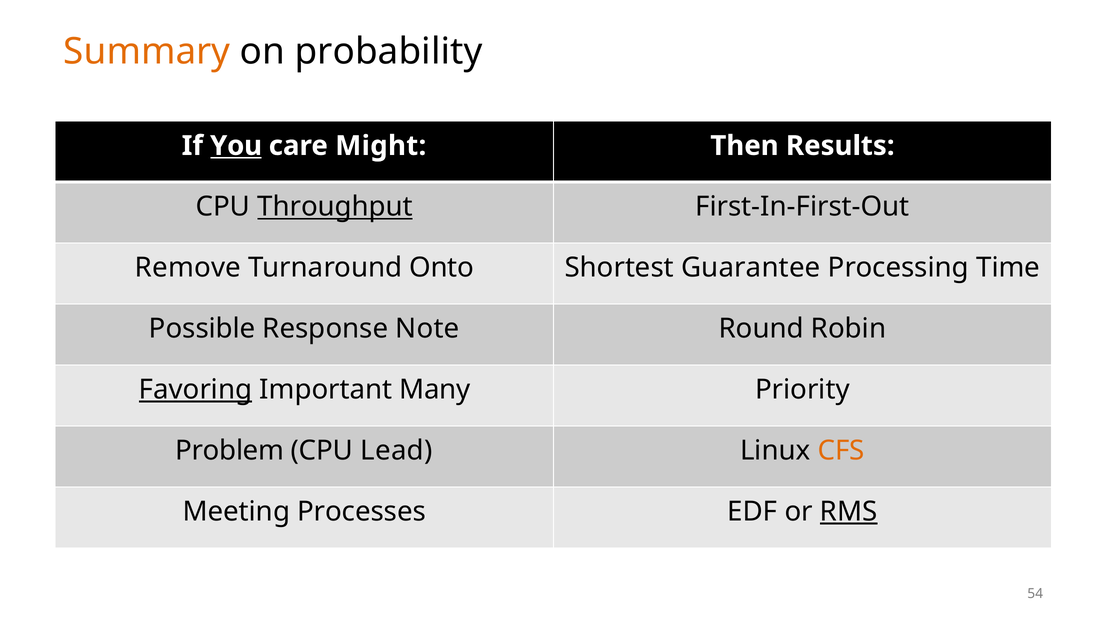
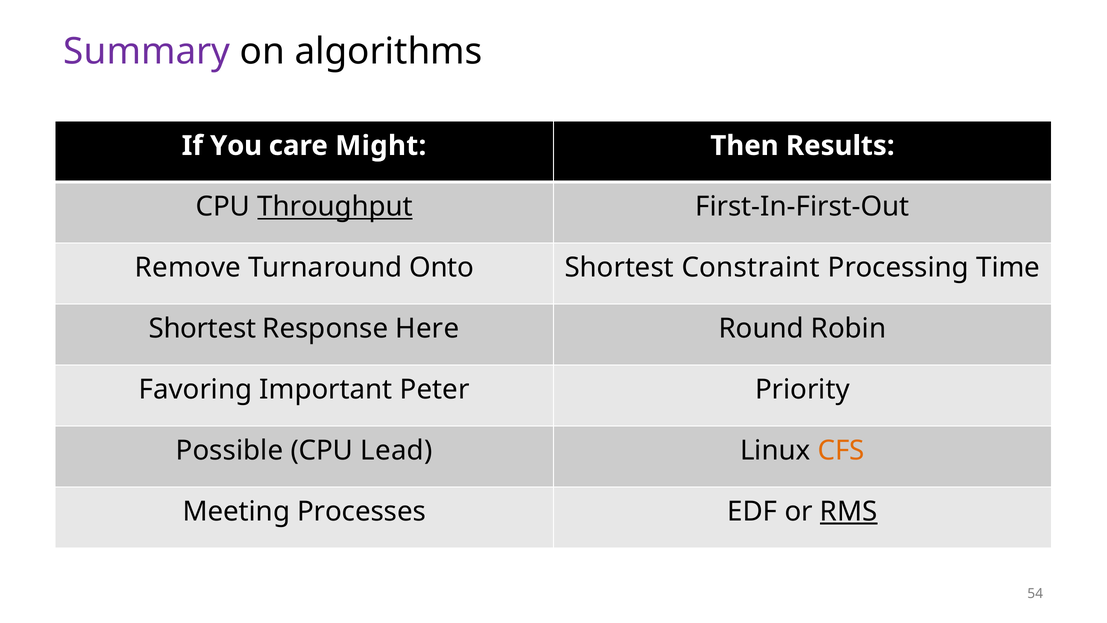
Summary colour: orange -> purple (147, 52)
probability: probability -> algorithms (389, 52)
You underline: present -> none (236, 146)
Guarantee: Guarantee -> Constraint (751, 268)
Possible: Possible -> Shortest (202, 328)
Note: Note -> Here (427, 328)
Favoring underline: present -> none (196, 389)
Many: Many -> Peter (435, 389)
Problem: Problem -> Possible (229, 450)
